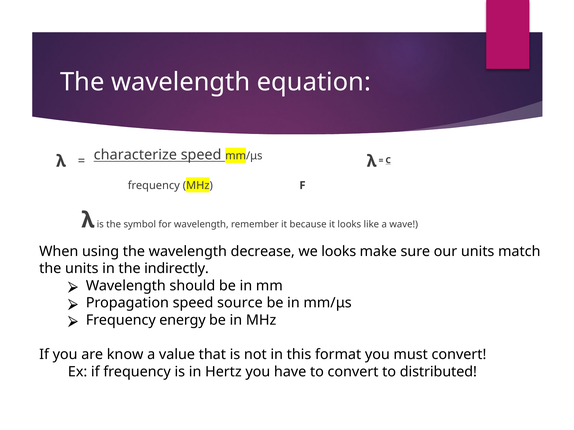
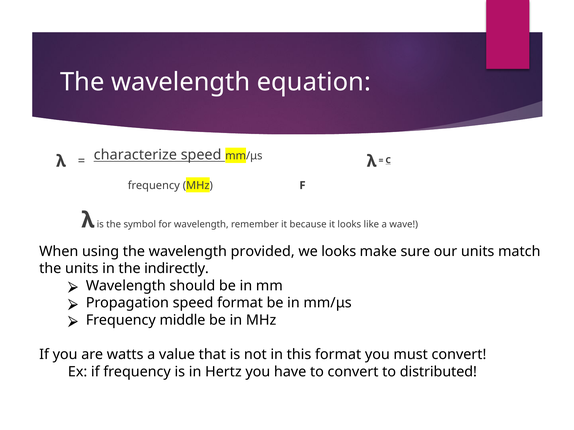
decrease: decrease -> provided (263, 252)
speed source: source -> format (240, 303)
energy: energy -> middle (182, 321)
know: know -> watts (125, 355)
